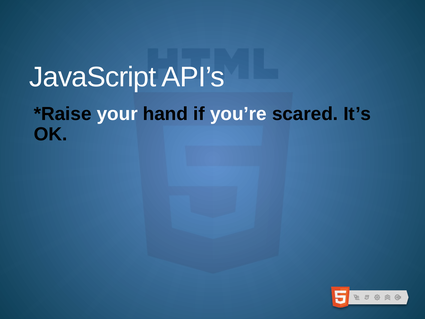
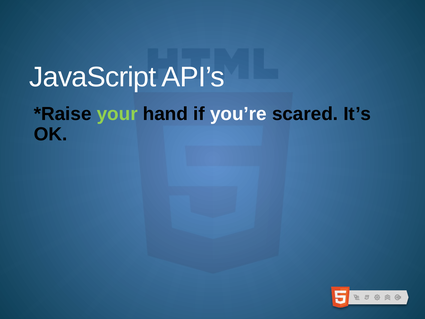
your colour: white -> light green (117, 114)
